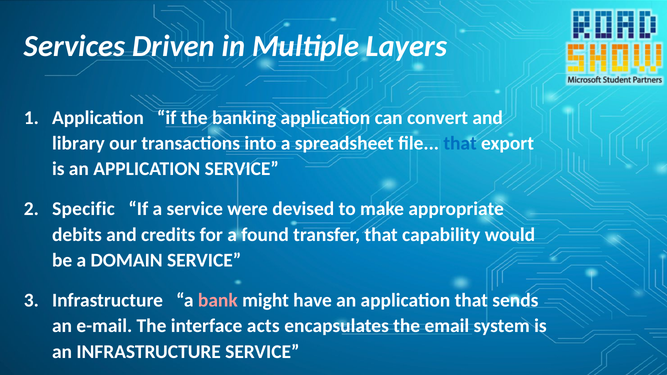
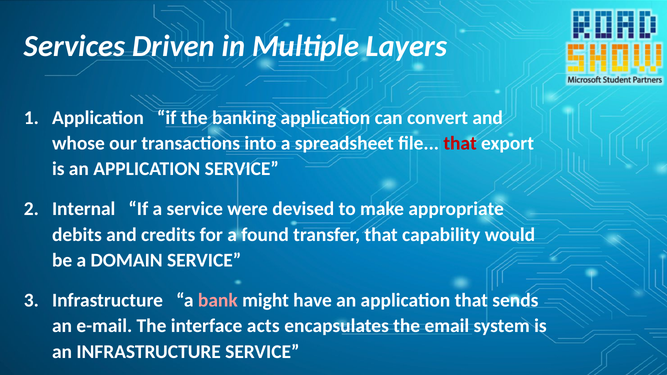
library: library -> whose (78, 143)
that colour: blue -> red (460, 143)
Specific: Specific -> Internal (84, 209)
